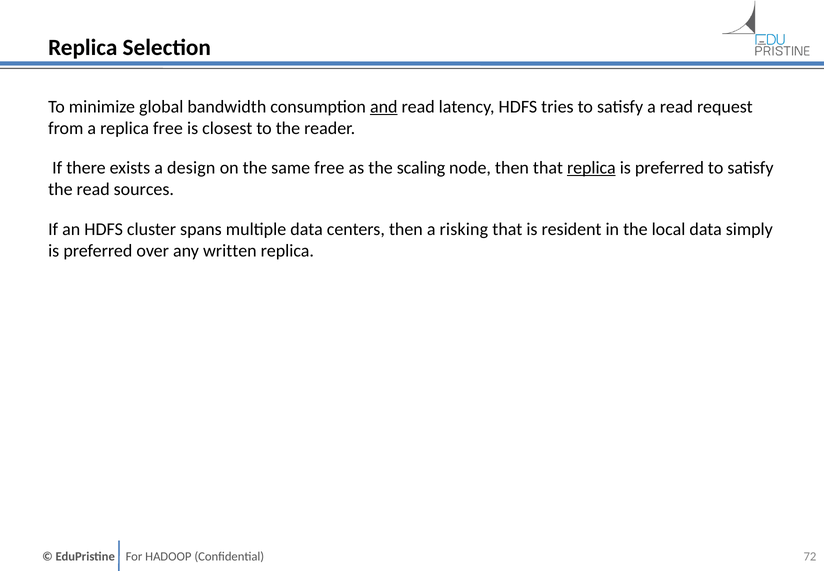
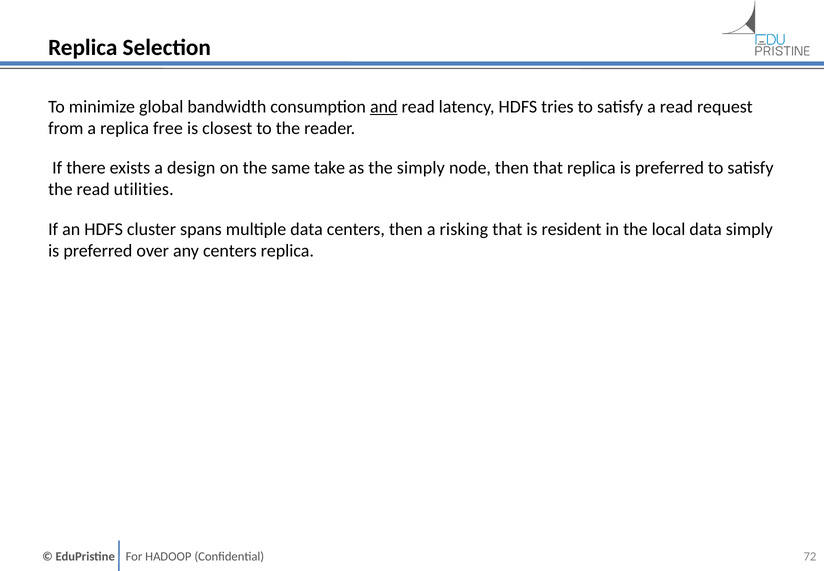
same free: free -> take (329, 168)
the scaling: scaling -> simply (421, 168)
replica underline: present -> none (591, 168)
sources: sources -> utilities (144, 189)
any written: written -> centers (230, 250)
